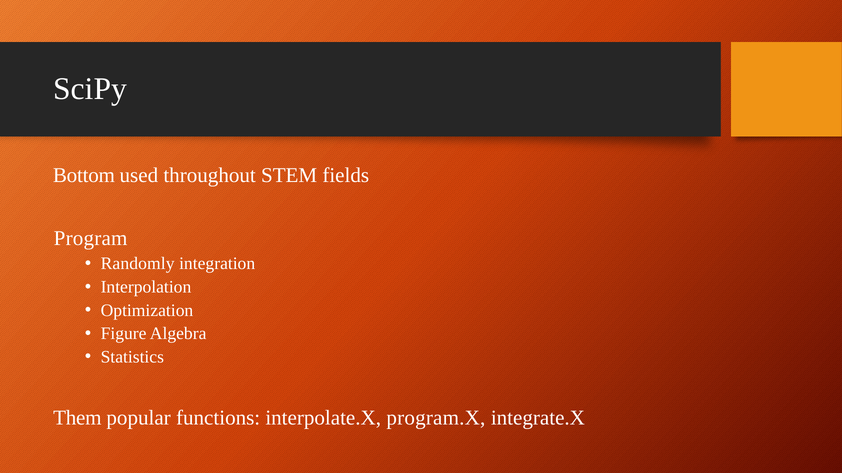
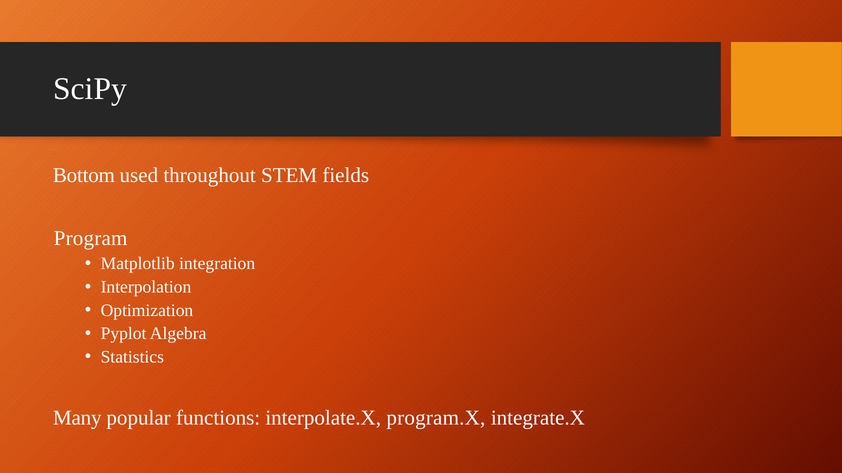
Randomly: Randomly -> Matplotlib (138, 264)
Figure: Figure -> Pyplot (124, 334)
Them: Them -> Many (77, 418)
